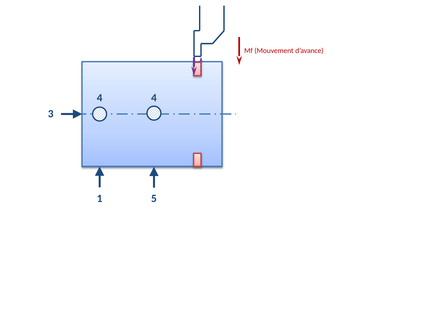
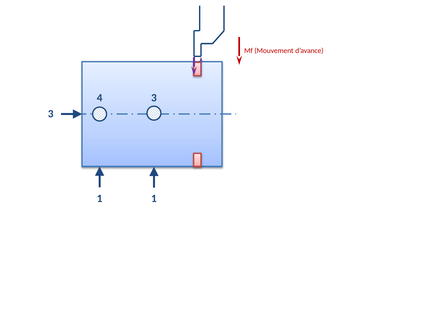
4 4: 4 -> 3 (154, 98)
1 5: 5 -> 1 (154, 199)
